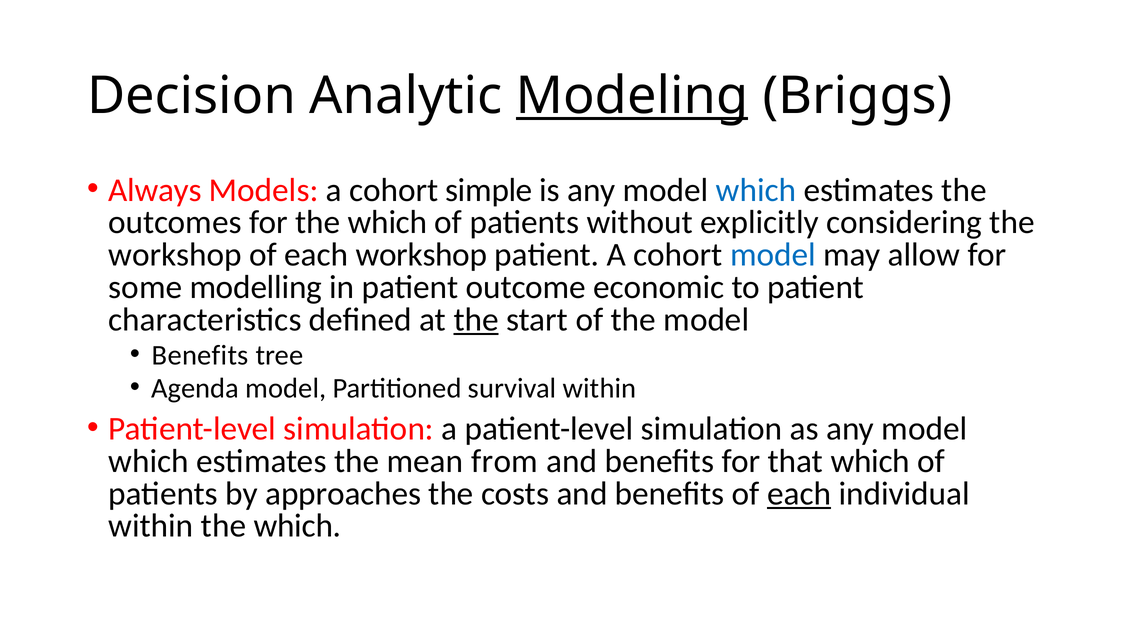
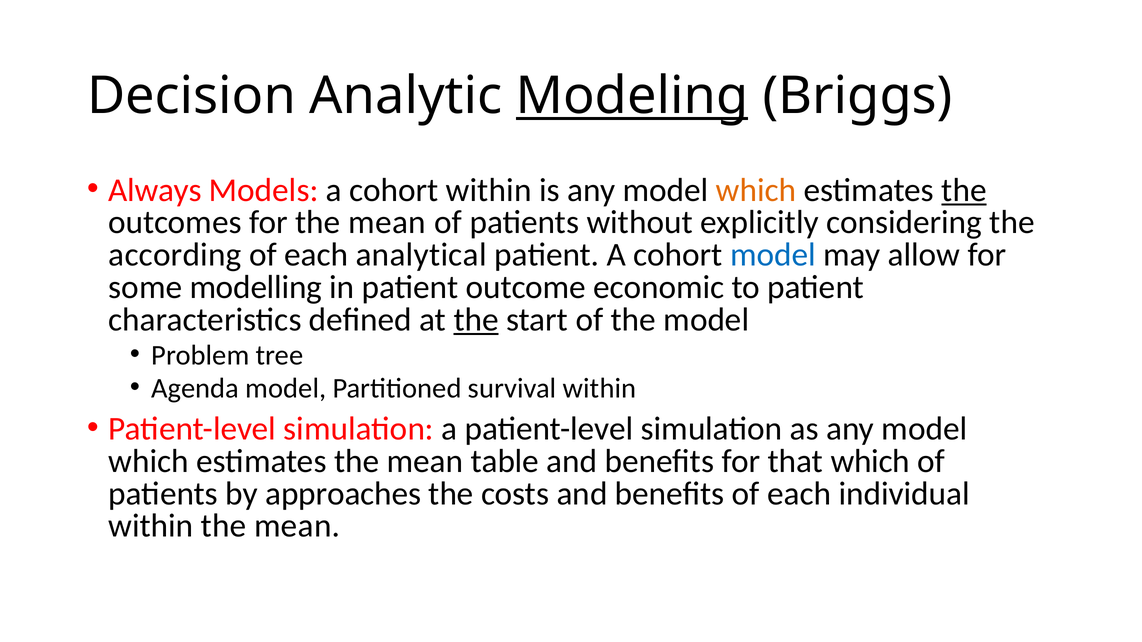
cohort simple: simple -> within (489, 190)
which colour: blue -> orange (756, 190)
the underline: none -> present (964, 190)
for the which: which -> mean (387, 223)
workshop: workshop -> according (175, 255)
each workshop: workshop -> analytical (421, 255)
Benefits: Benefits -> Problem (200, 355)
from: from -> table (505, 461)
each underline: present -> none (799, 494)
within the which: which -> mean (297, 526)
